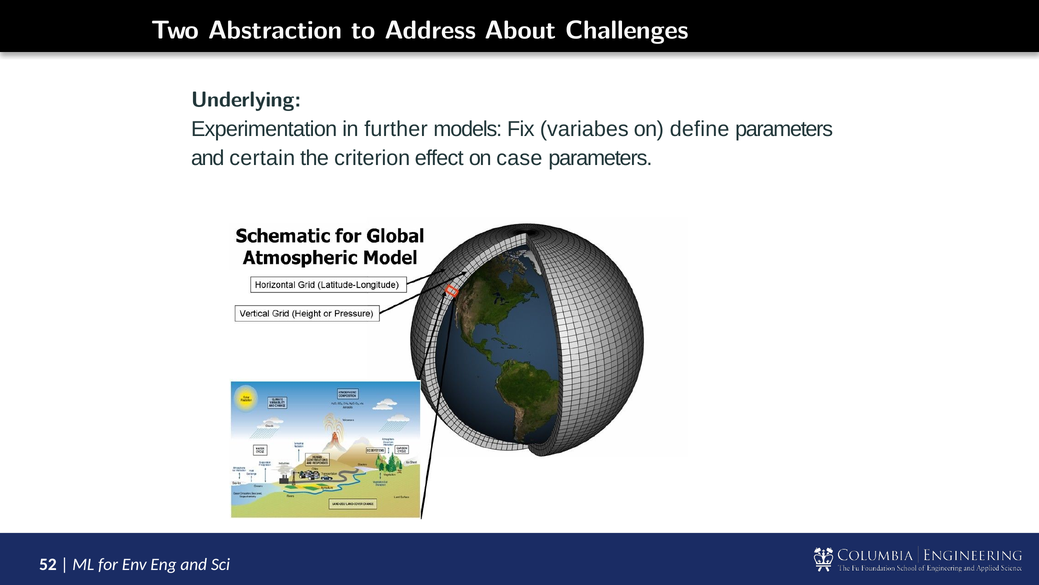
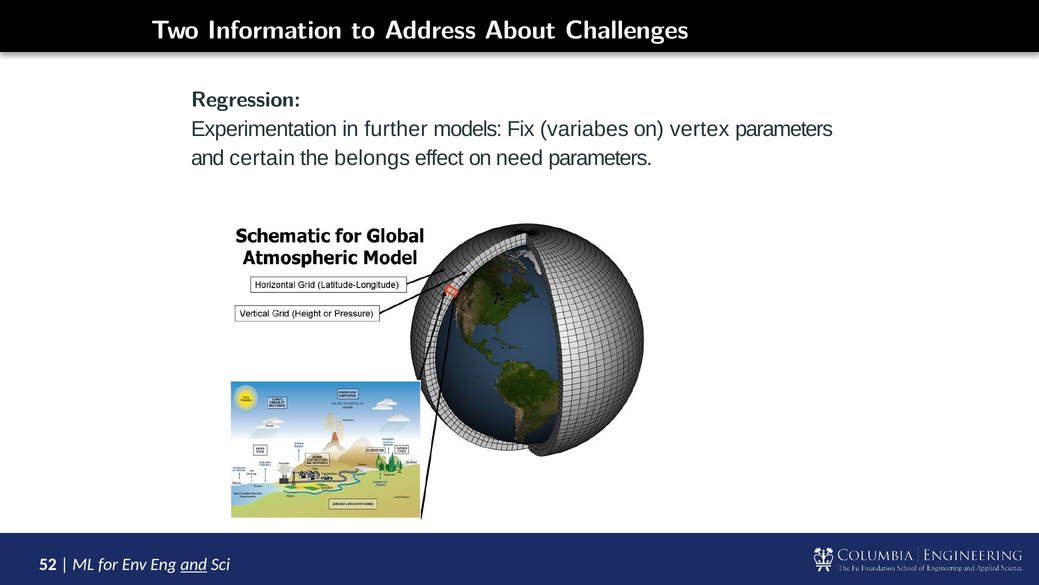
Abstraction: Abstraction -> Information (275, 30)
Underlying: Underlying -> Regression (246, 99)
define: define -> vertex (700, 129)
criterion: criterion -> belongs (372, 158)
case: case -> need (520, 158)
and underline: none -> present (194, 564)
